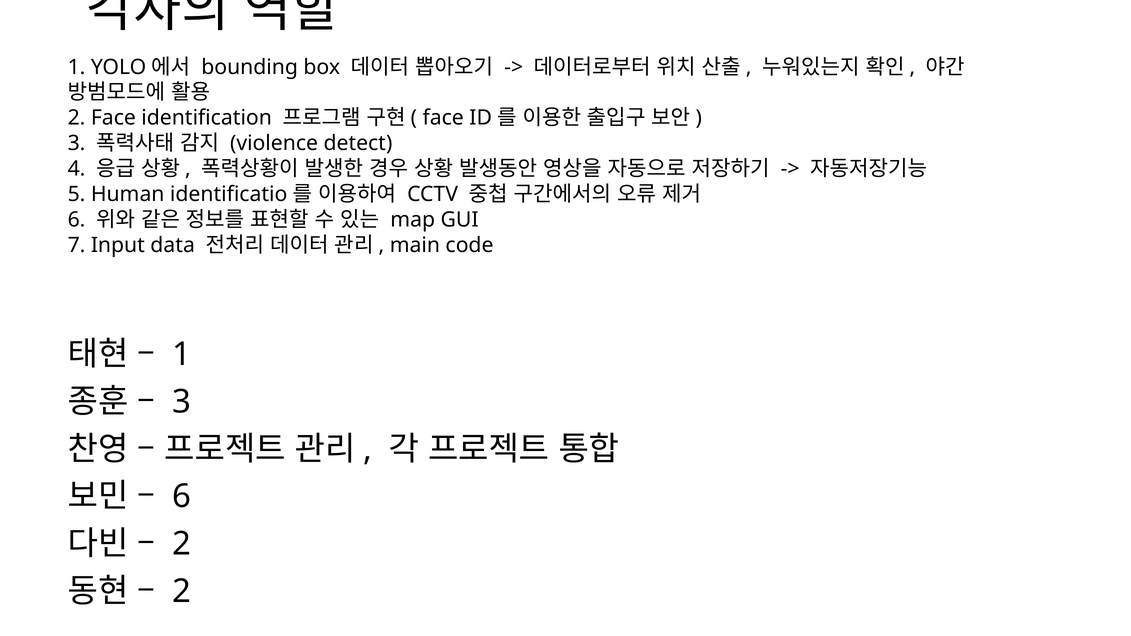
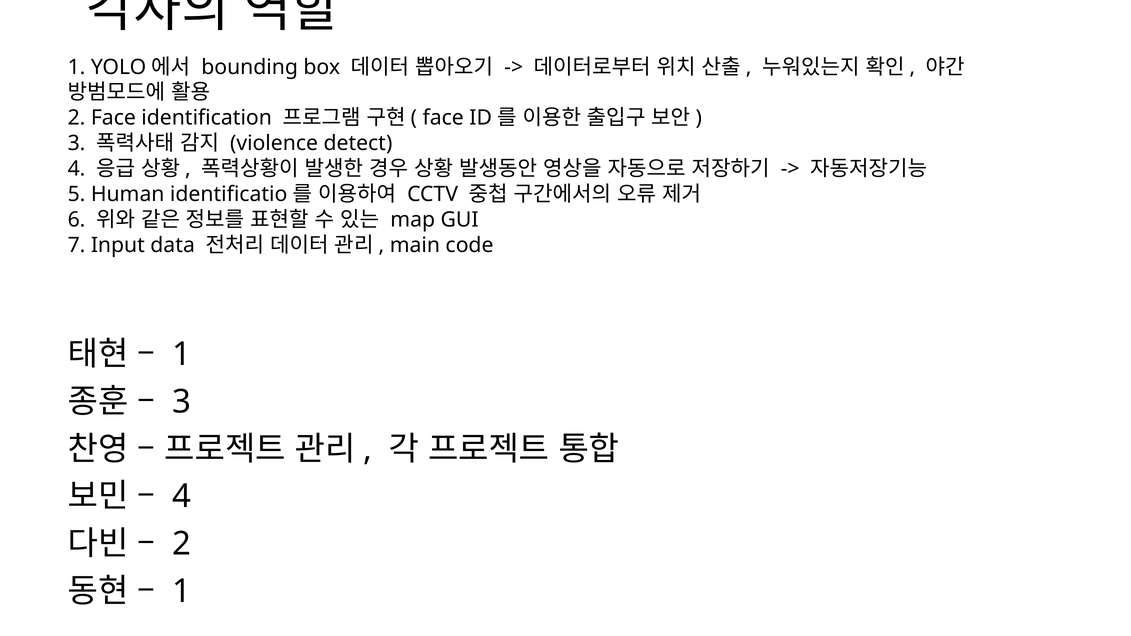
6: 6 -> 4 (182, 497)
2: 2 -> 1 (182, 592)
